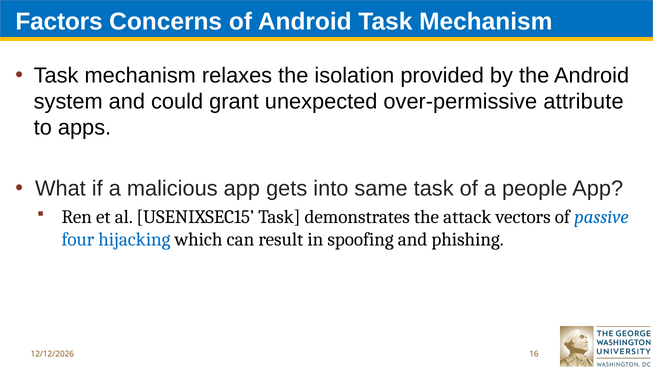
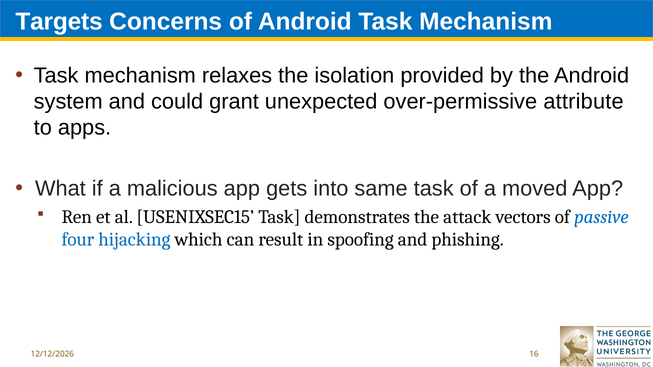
Factors: Factors -> Targets (59, 22)
people: people -> moved (535, 189)
